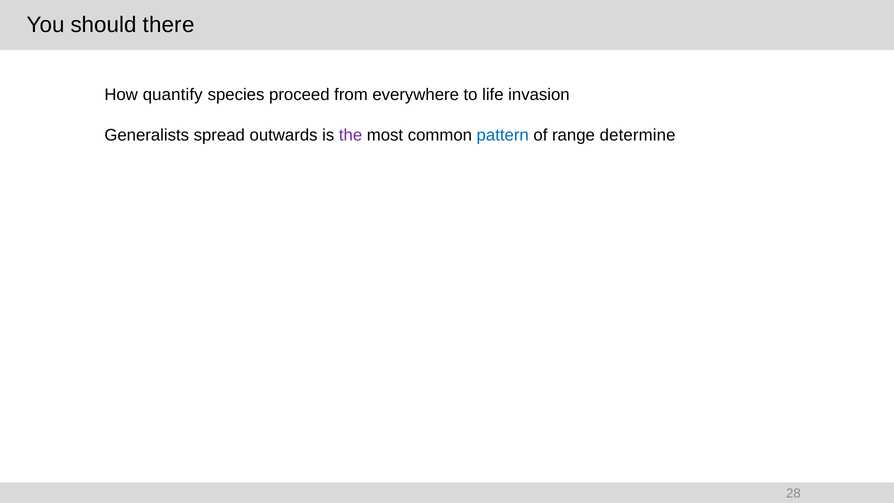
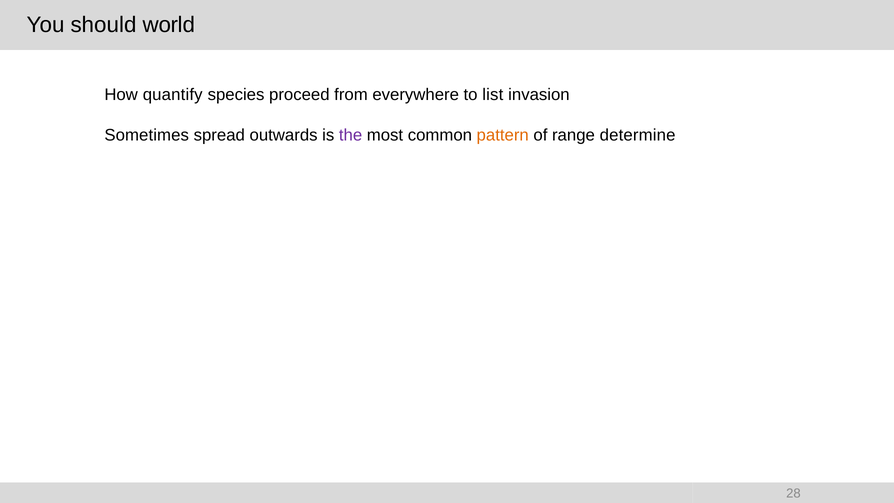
there: there -> world (169, 25)
life: life -> list (493, 95)
Generalists: Generalists -> Sometimes (147, 135)
pattern colour: blue -> orange (503, 135)
